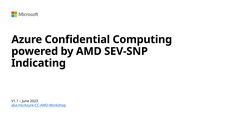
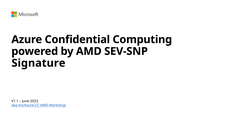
Indicating: Indicating -> Signature (38, 63)
